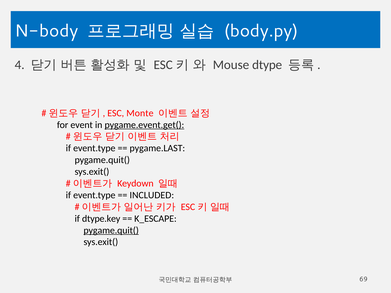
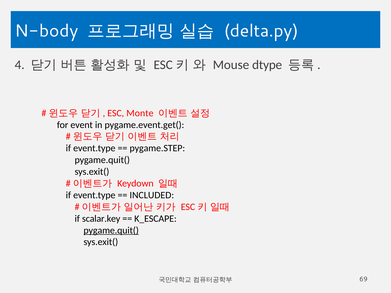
body.py: body.py -> delta.py (261, 31)
pygame.event.get( underline: present -> none (144, 125)
pygame.LAST: pygame.LAST -> pygame.STEP (157, 148)
dtype.key: dtype.key -> scalar.key (101, 219)
